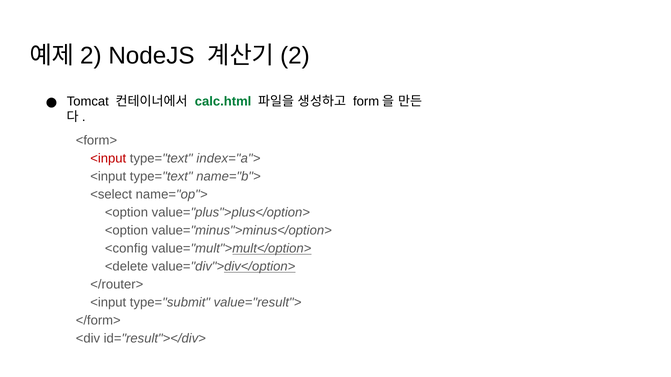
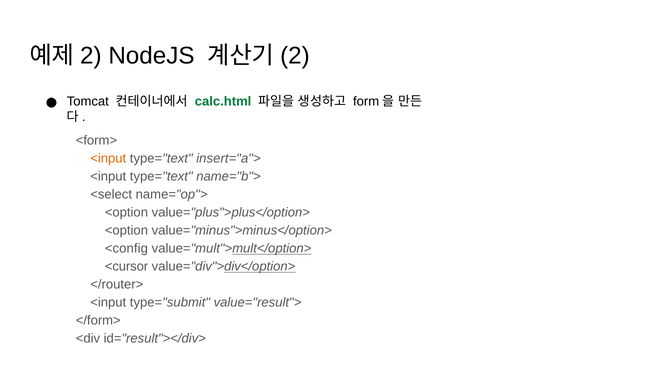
<input colour: red -> orange (108, 159)
index="a">: index="a"> -> insert="a"> (228, 159)
<delete: <delete -> <cursor (127, 267)
